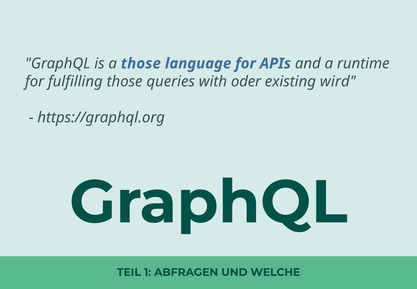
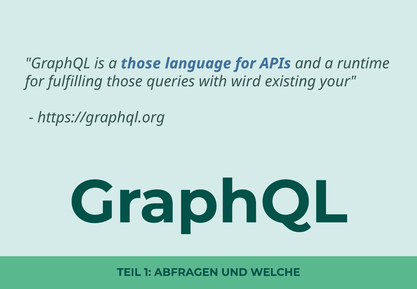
oder: oder -> wird (246, 81)
wird: wird -> your (338, 81)
